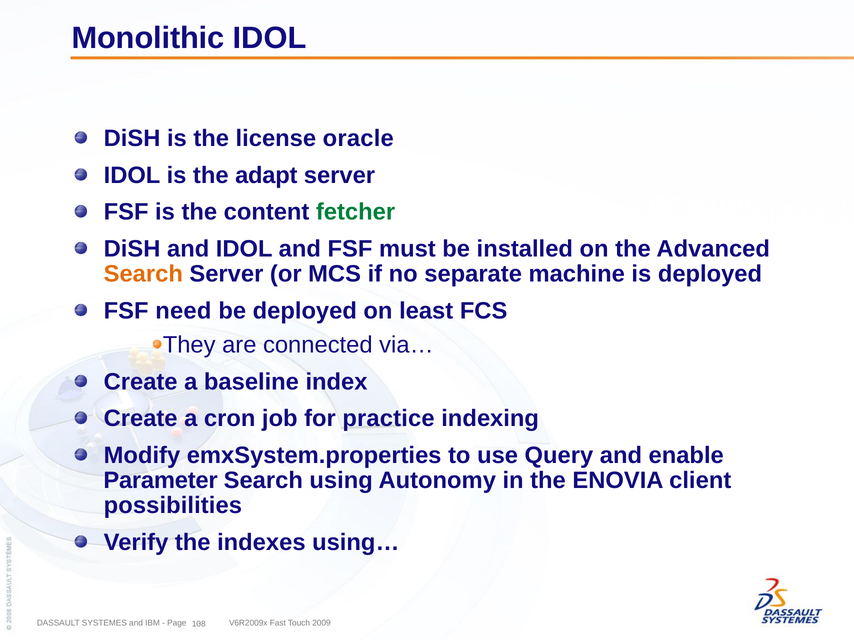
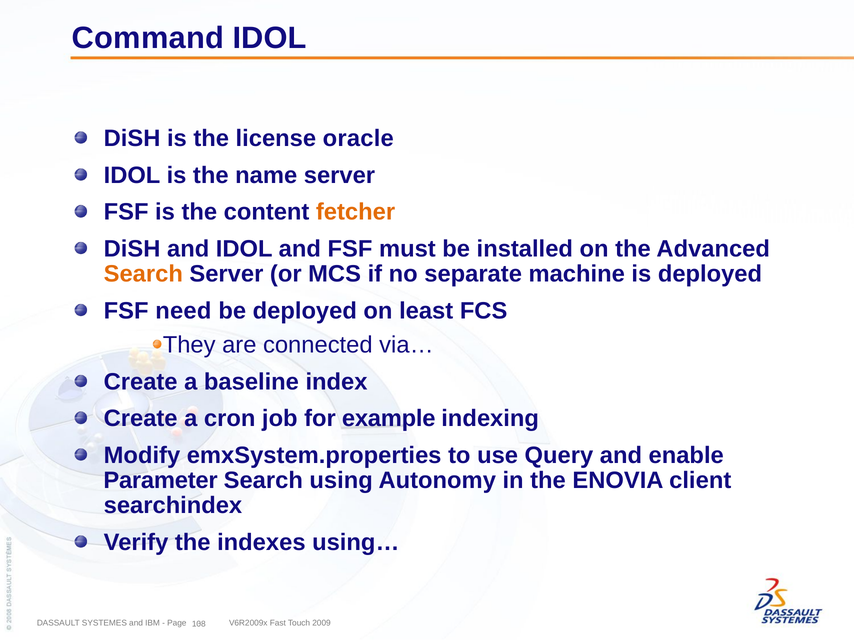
Monolithic: Monolithic -> Command (148, 38)
adapt: adapt -> name (266, 175)
fetcher colour: green -> orange (356, 212)
practice: practice -> example (389, 419)
possibilities: possibilities -> searchindex (173, 506)
